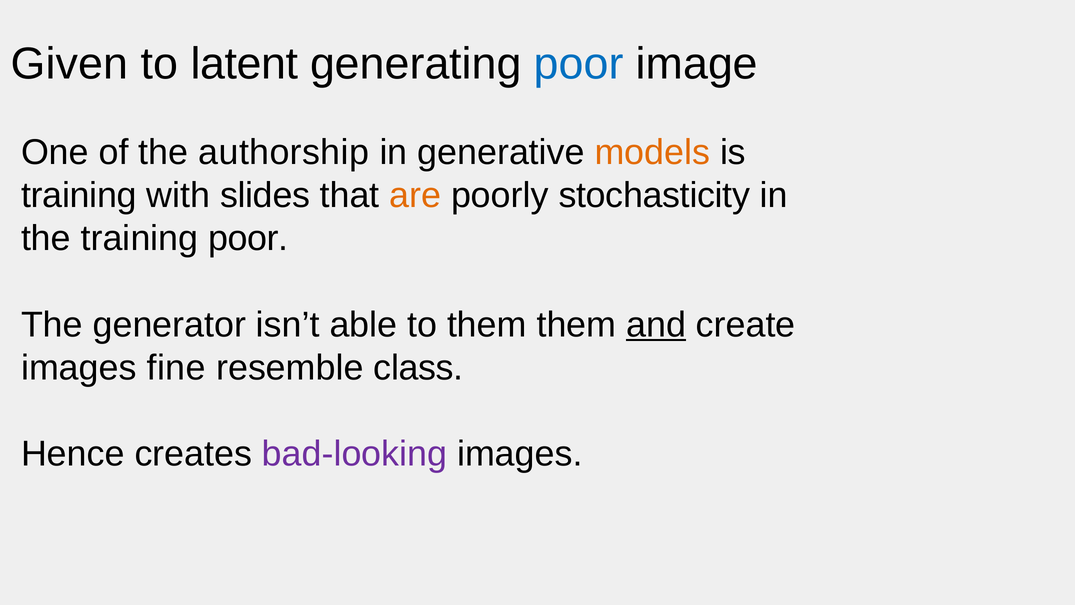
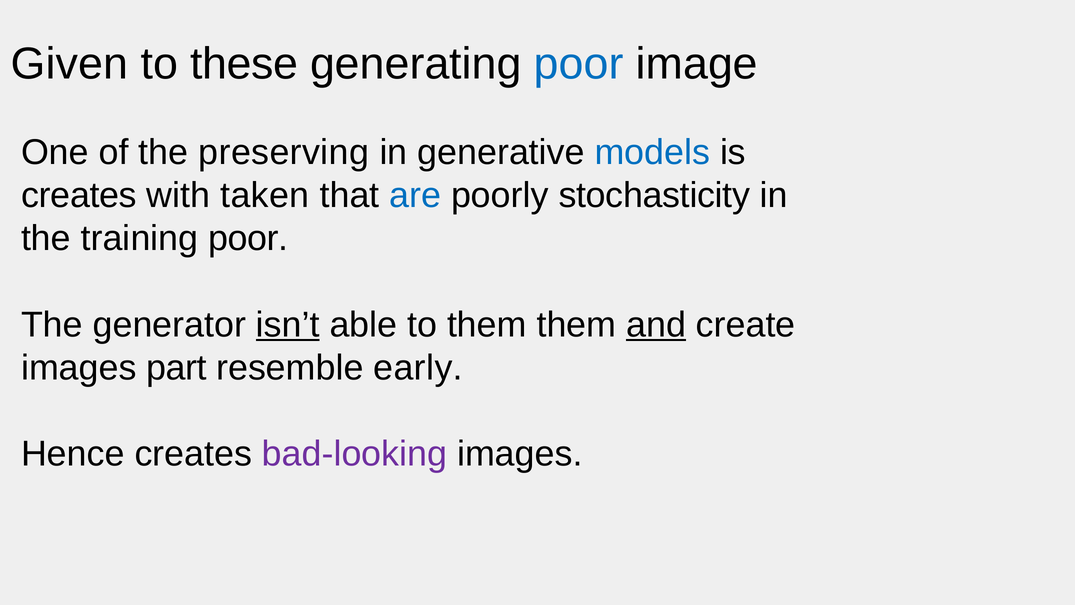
latent: latent -> these (244, 64)
authorship: authorship -> preserving (284, 153)
models colour: orange -> blue (652, 153)
training: training -> creates (79, 196)
slides: slides -> taken (265, 196)
are colour: orange -> blue (415, 196)
isn’t underline: none -> present (288, 325)
fine: fine -> part (177, 368)
class: class -> early (418, 368)
